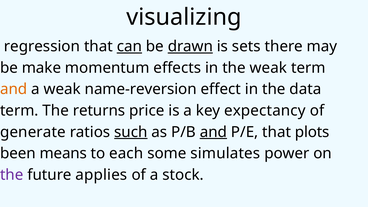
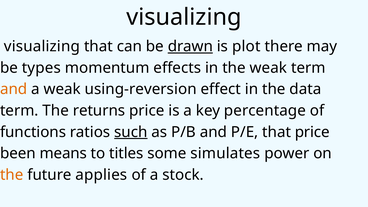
regression: regression -> visualizing (42, 46)
can underline: present -> none (129, 46)
sets: sets -> plot (246, 46)
make: make -> types (41, 68)
name-reversion: name-reversion -> using-reversion (141, 89)
expectancy: expectancy -> percentage (265, 111)
generate: generate -> functions (33, 132)
and underline: present -> none (213, 132)
that plots: plots -> price (312, 132)
each: each -> titles (126, 153)
the colour: purple -> orange (12, 175)
